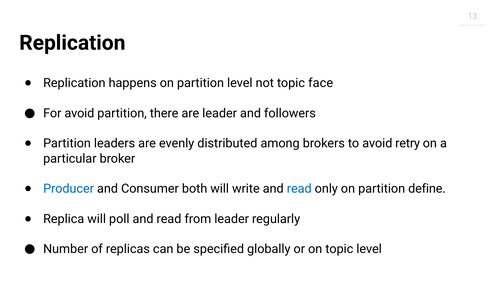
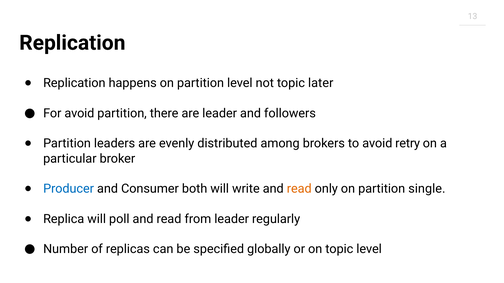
face: face -> later (321, 83)
read colour: blue -> orange (299, 189)
define: define -> single (427, 189)
